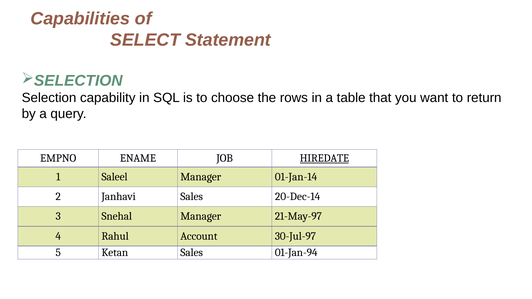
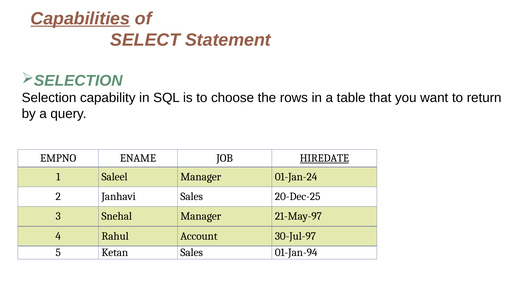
Capabilities underline: none -> present (80, 19)
01-Jan-14: 01-Jan-14 -> 01-Jan-24 (296, 177)
20-Dec-14: 20-Dec-14 -> 20-Dec-25 (298, 197)
